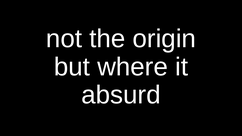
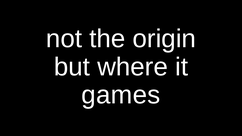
absurd: absurd -> games (121, 95)
